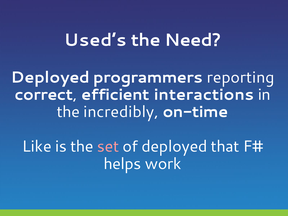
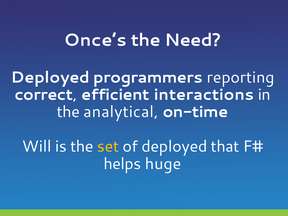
Used’s: Used’s -> Once’s (95, 40)
incredibly: incredibly -> analytical (121, 112)
Like: Like -> Will (37, 146)
set colour: pink -> yellow (108, 146)
work: work -> huge (163, 164)
